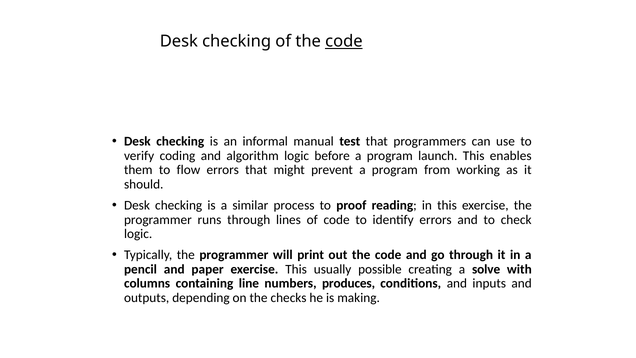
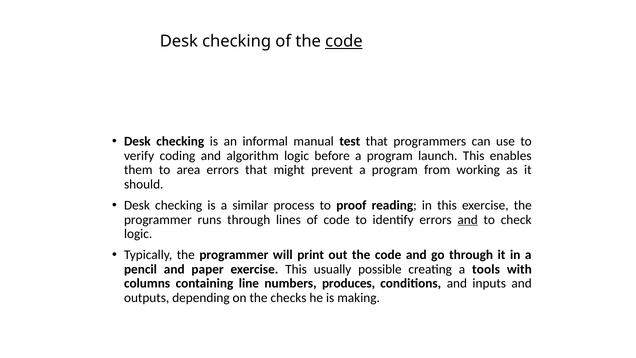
flow: flow -> area (188, 170)
and underline: none -> present (468, 219)
solve: solve -> tools (486, 269)
